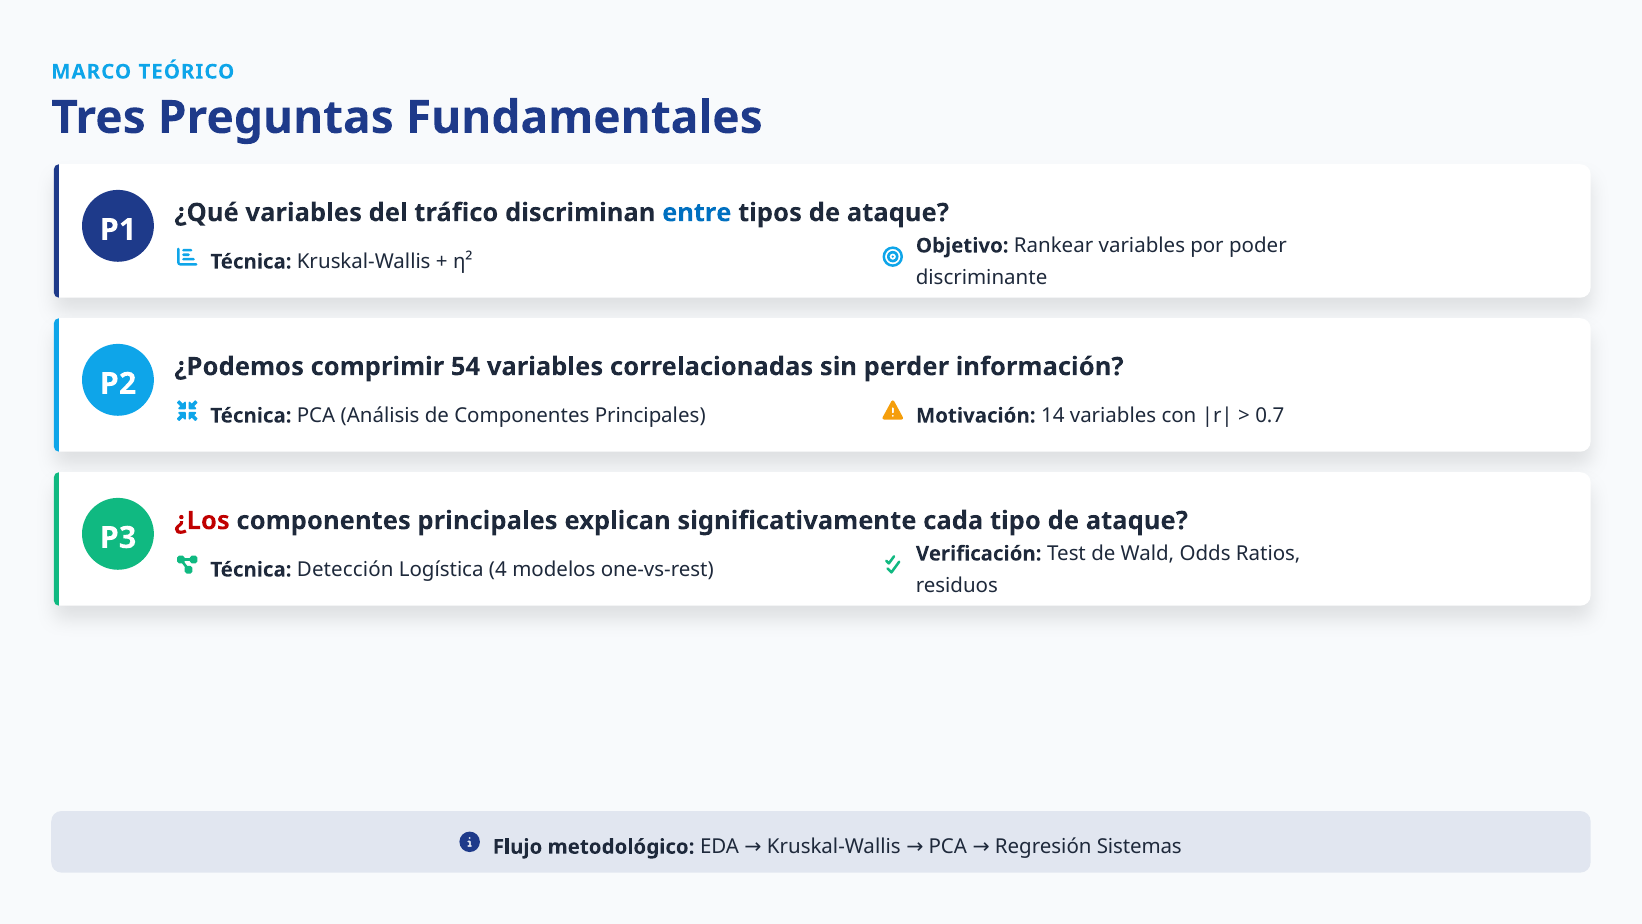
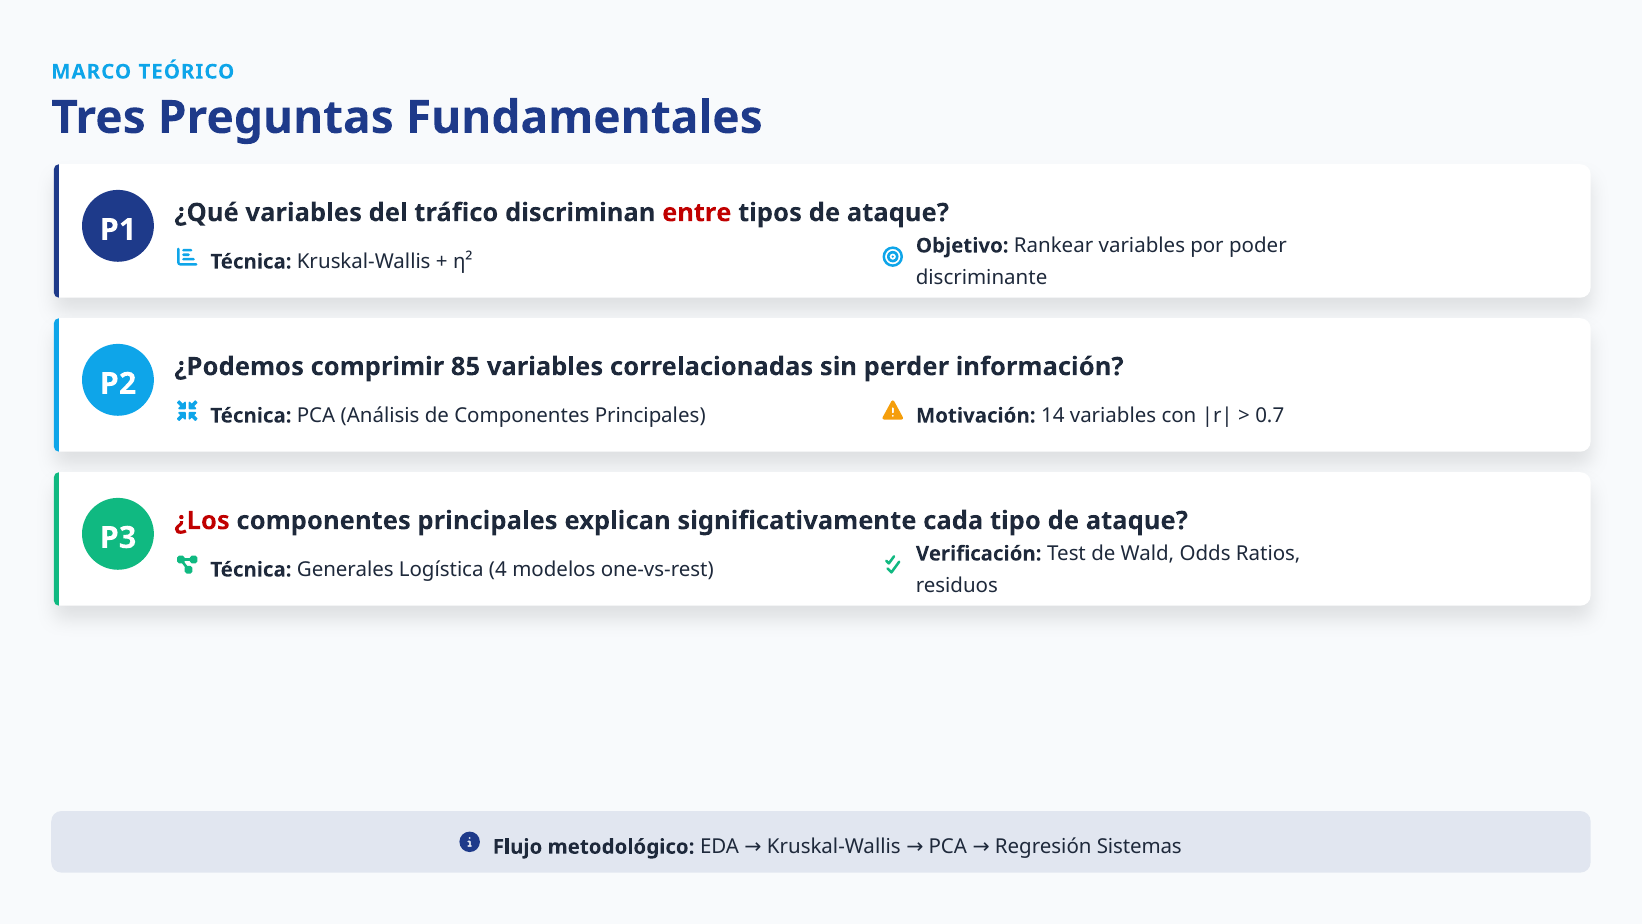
entre colour: blue -> red (697, 213)
54: 54 -> 85 (465, 367)
Detección: Detección -> Generales (345, 570)
